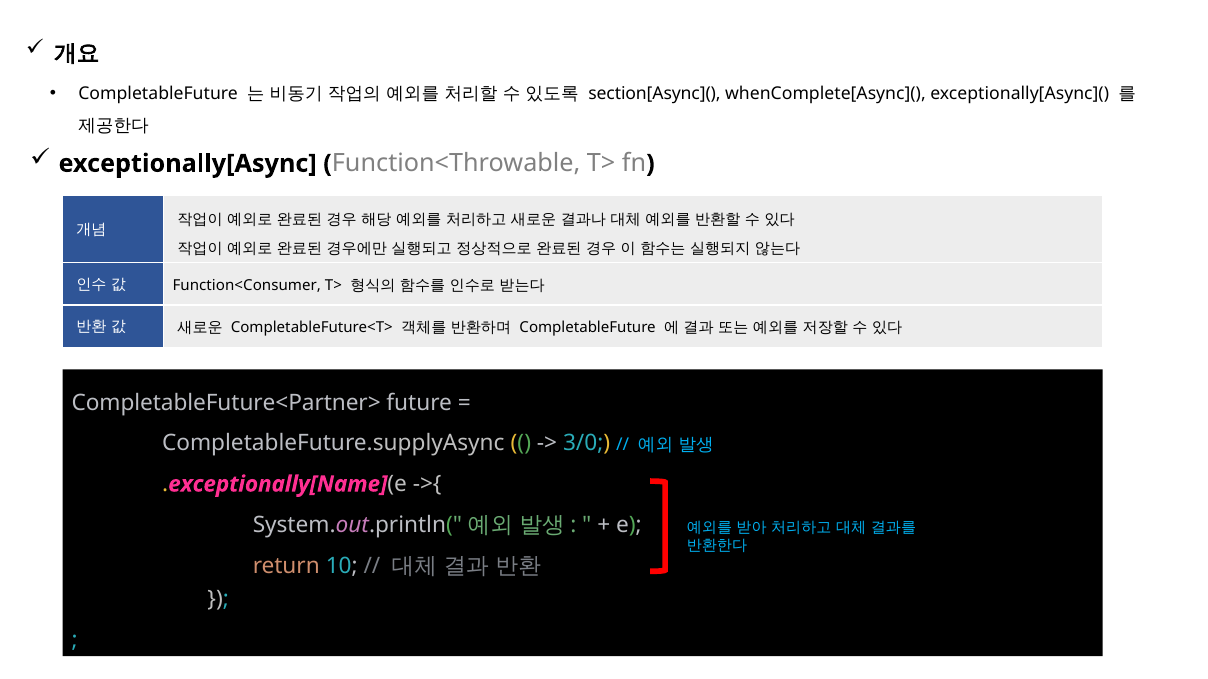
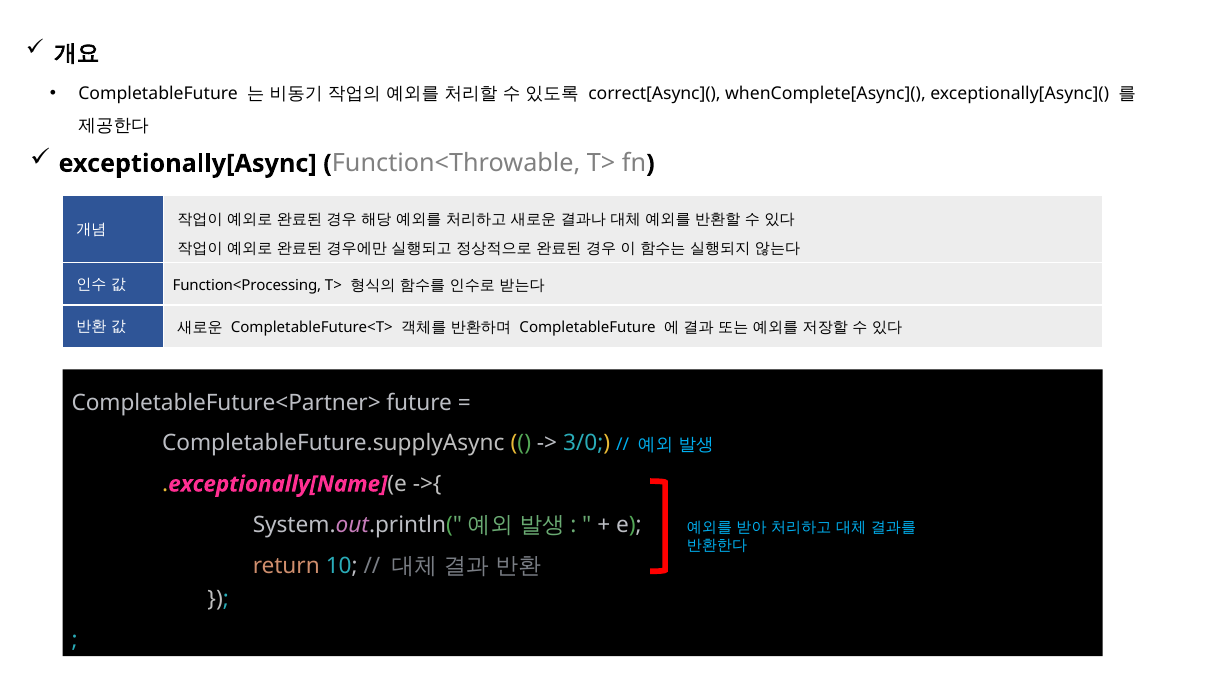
section[Async](: section[Async]( -> correct[Async]( (654, 94)
Function<Consumer: Function<Consumer -> Function<Processing (247, 285)
